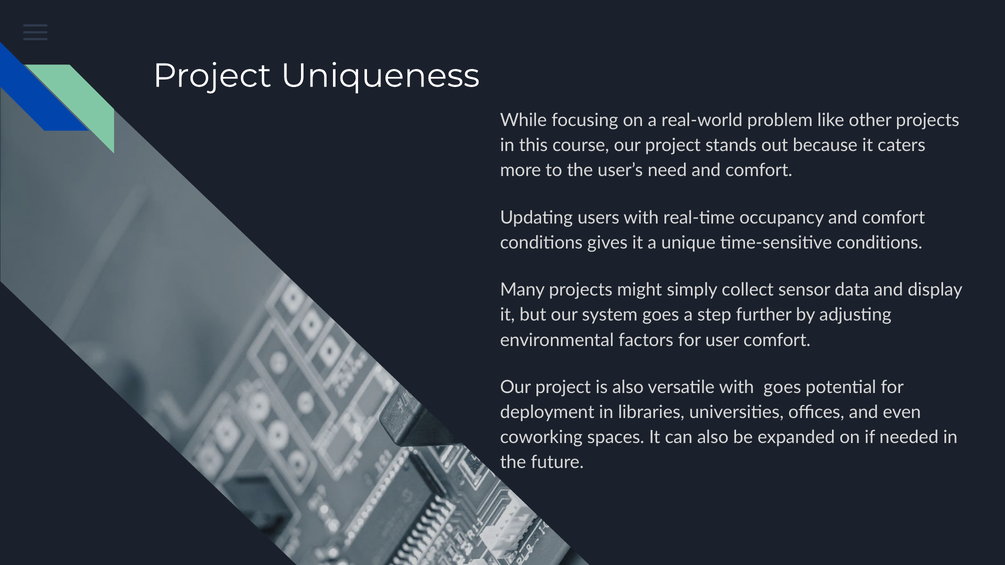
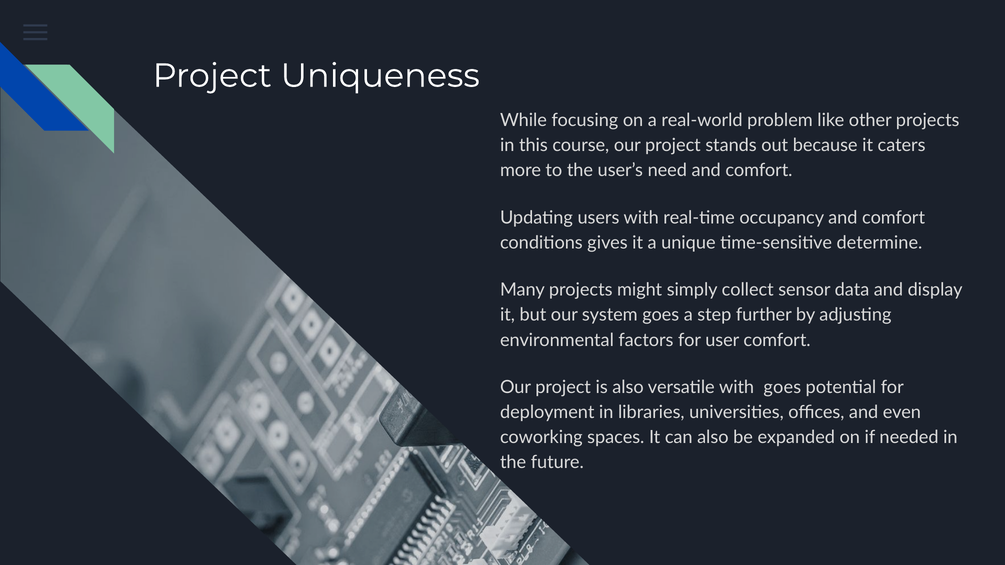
time-sensitive conditions: conditions -> determine (879, 243)
